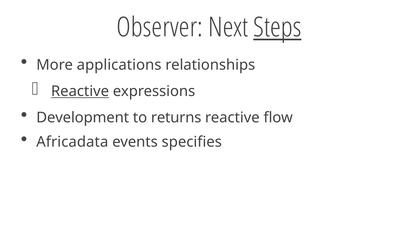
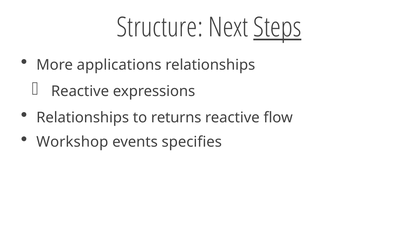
Observer: Observer -> Structure (160, 28)
Reactive underline: present -> none (80, 91)
Development: Development -> Relationships (83, 118)
Africadata: Africadata -> Workshop (72, 142)
